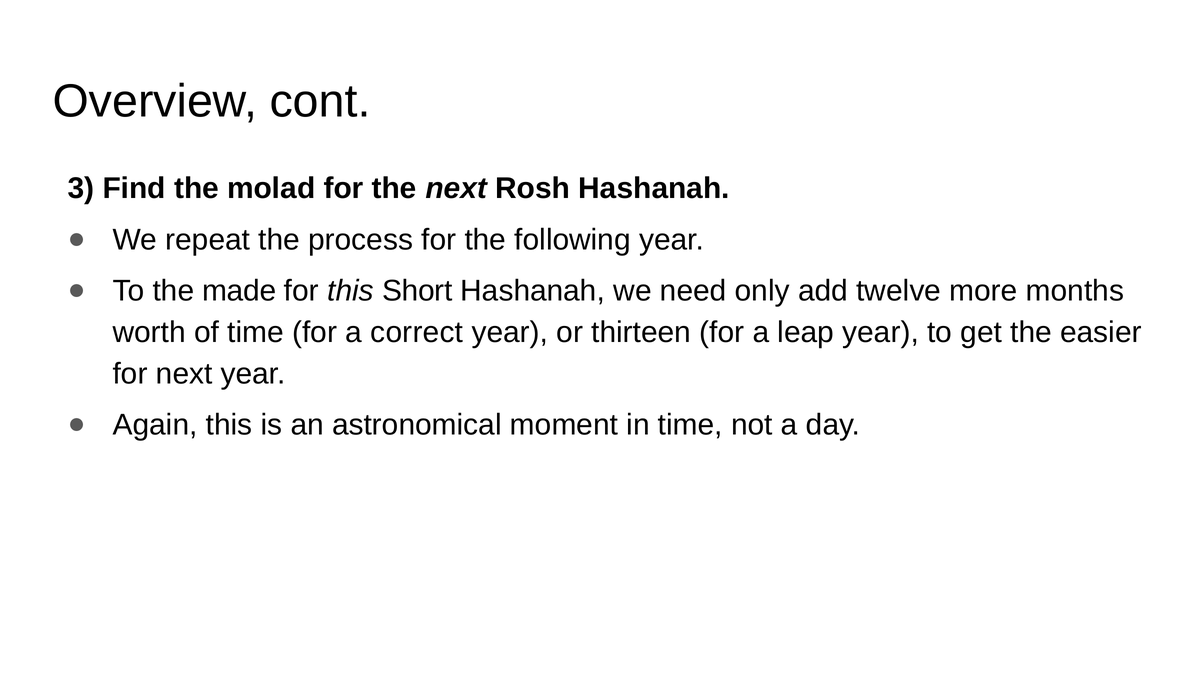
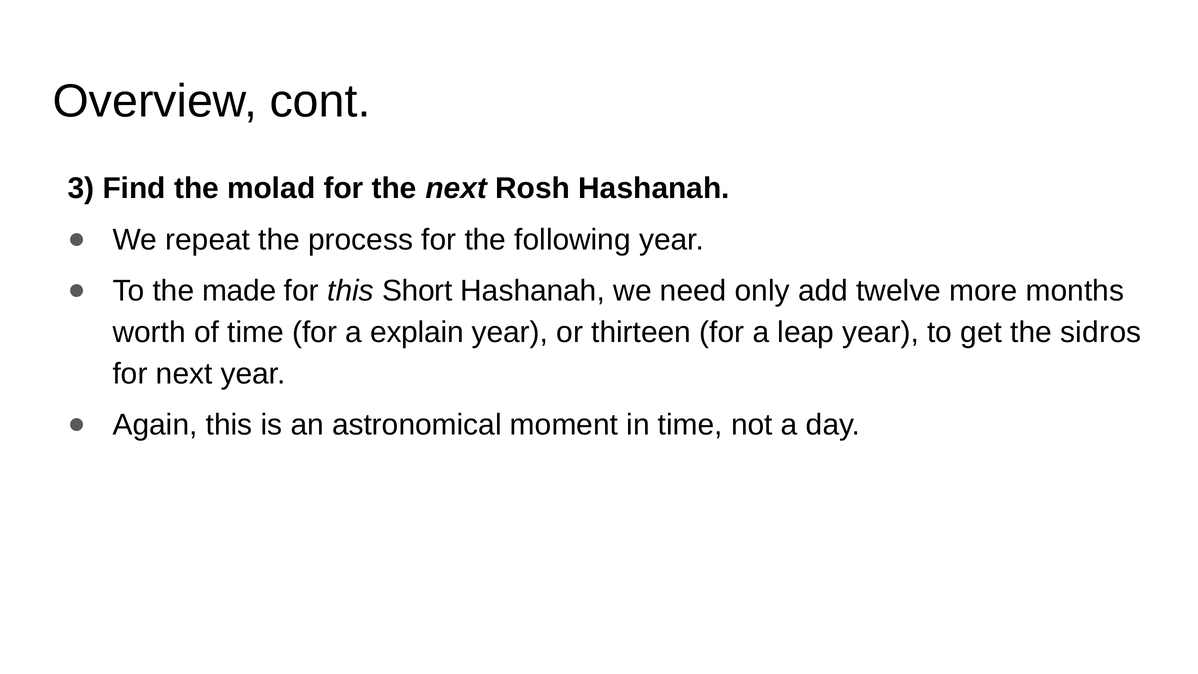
correct: correct -> explain (417, 332)
easier: easier -> sidros (1101, 332)
